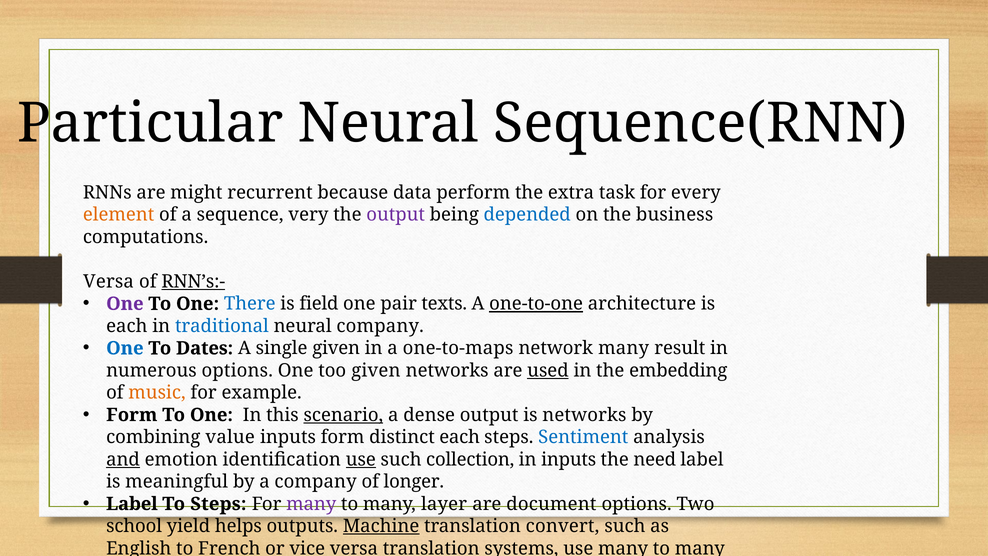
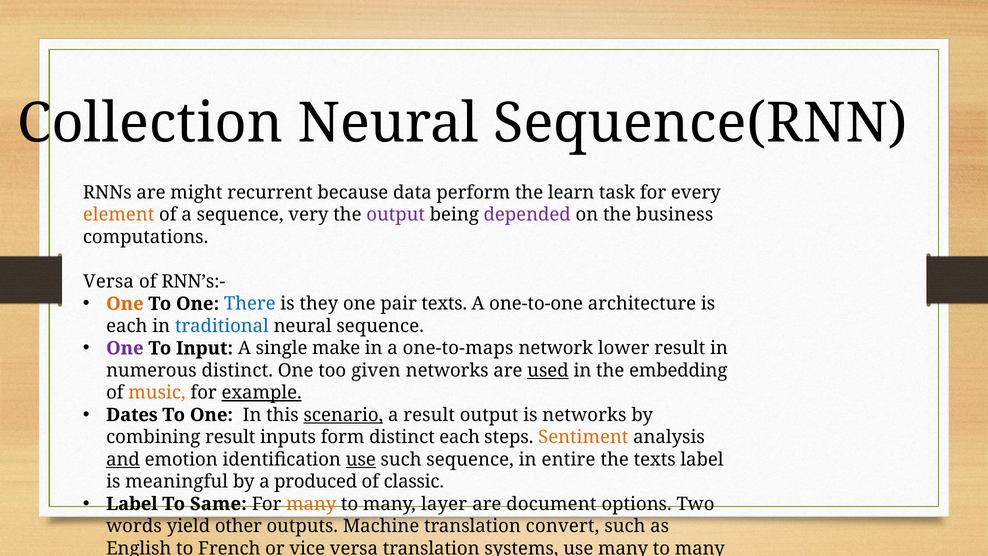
Particular: Particular -> Collection (150, 123)
extra: extra -> learn (571, 192)
depended colour: blue -> purple (527, 215)
RNN’s:- underline: present -> none (193, 281)
One colour: purple -> orange (125, 304)
field: field -> they (319, 304)
one-to-one underline: present -> none (536, 304)
neural company: company -> sequence (380, 326)
One colour: blue -> purple (125, 348)
Dates: Dates -> Input (205, 348)
single given: given -> make (336, 348)
network many: many -> lower (624, 348)
numerous options: options -> distinct (237, 370)
example underline: none -> present (262, 393)
Form: Form -> Dates (132, 415)
a dense: dense -> result (429, 415)
combining value: value -> result (230, 437)
Sentiment colour: blue -> orange (583, 437)
such collection: collection -> sequence (470, 459)
in inputs: inputs -> entire (569, 459)
the need: need -> texts (655, 459)
a company: company -> produced (316, 481)
longer: longer -> classic (414, 481)
To Steps: Steps -> Same (218, 504)
many colour: purple -> orange (311, 504)
school: school -> words (134, 526)
helps: helps -> other (238, 526)
Machine underline: present -> none (381, 526)
